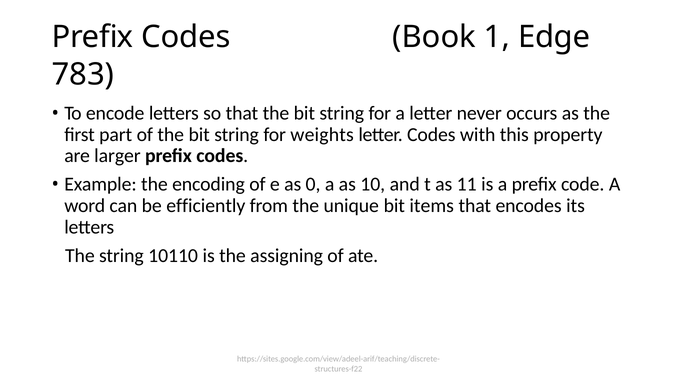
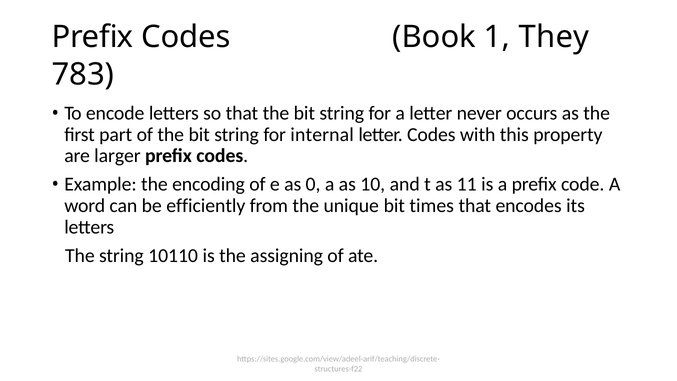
Edge: Edge -> They (554, 37)
weights: weights -> internal (322, 135)
items: items -> times (432, 206)
